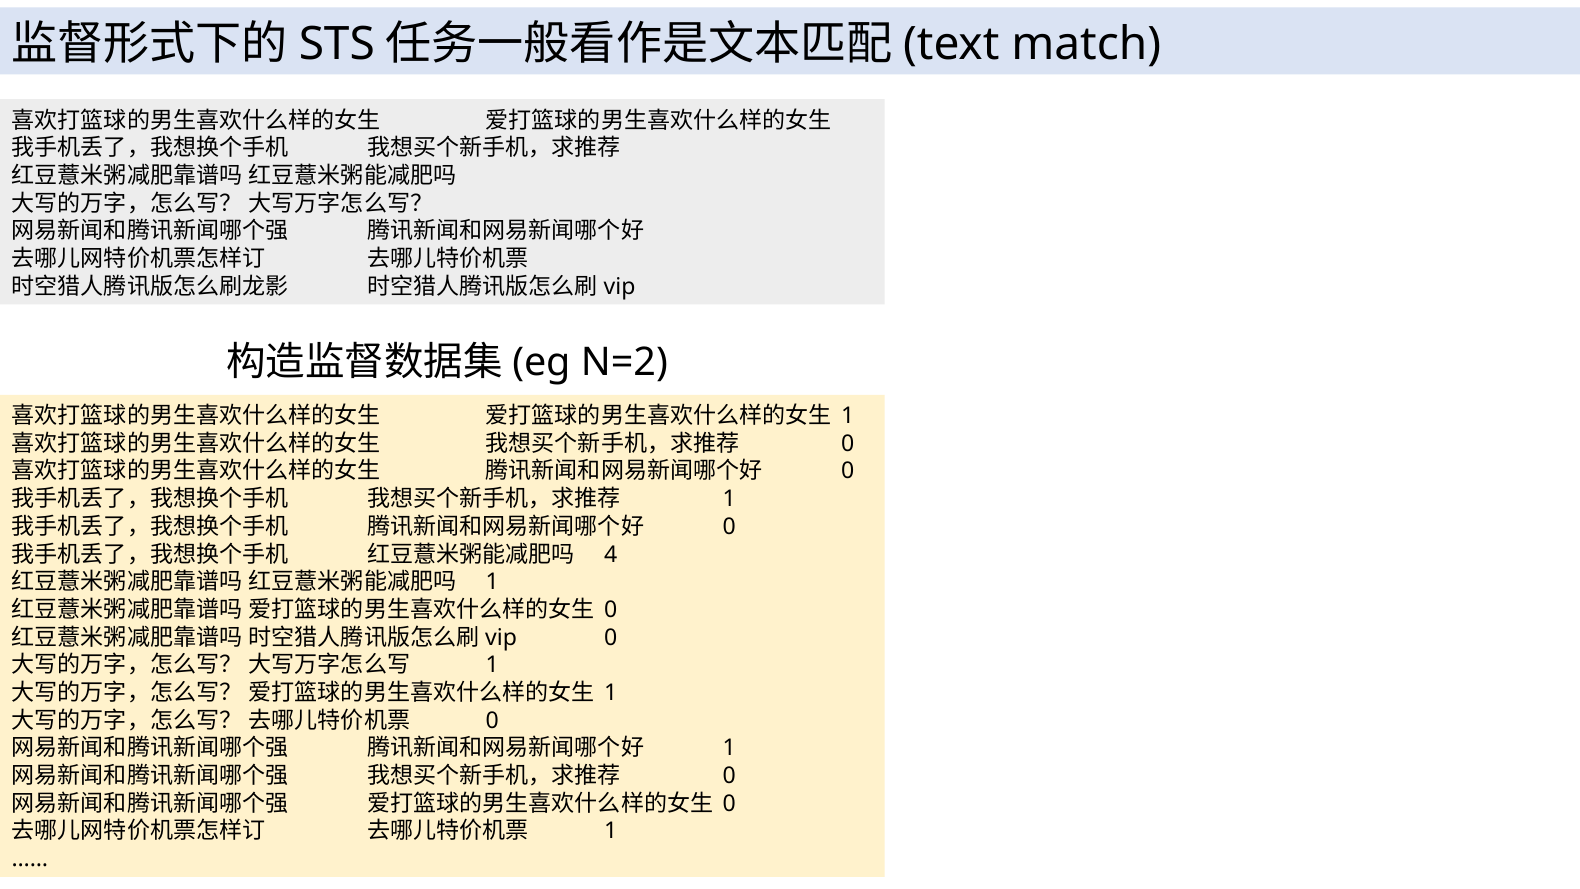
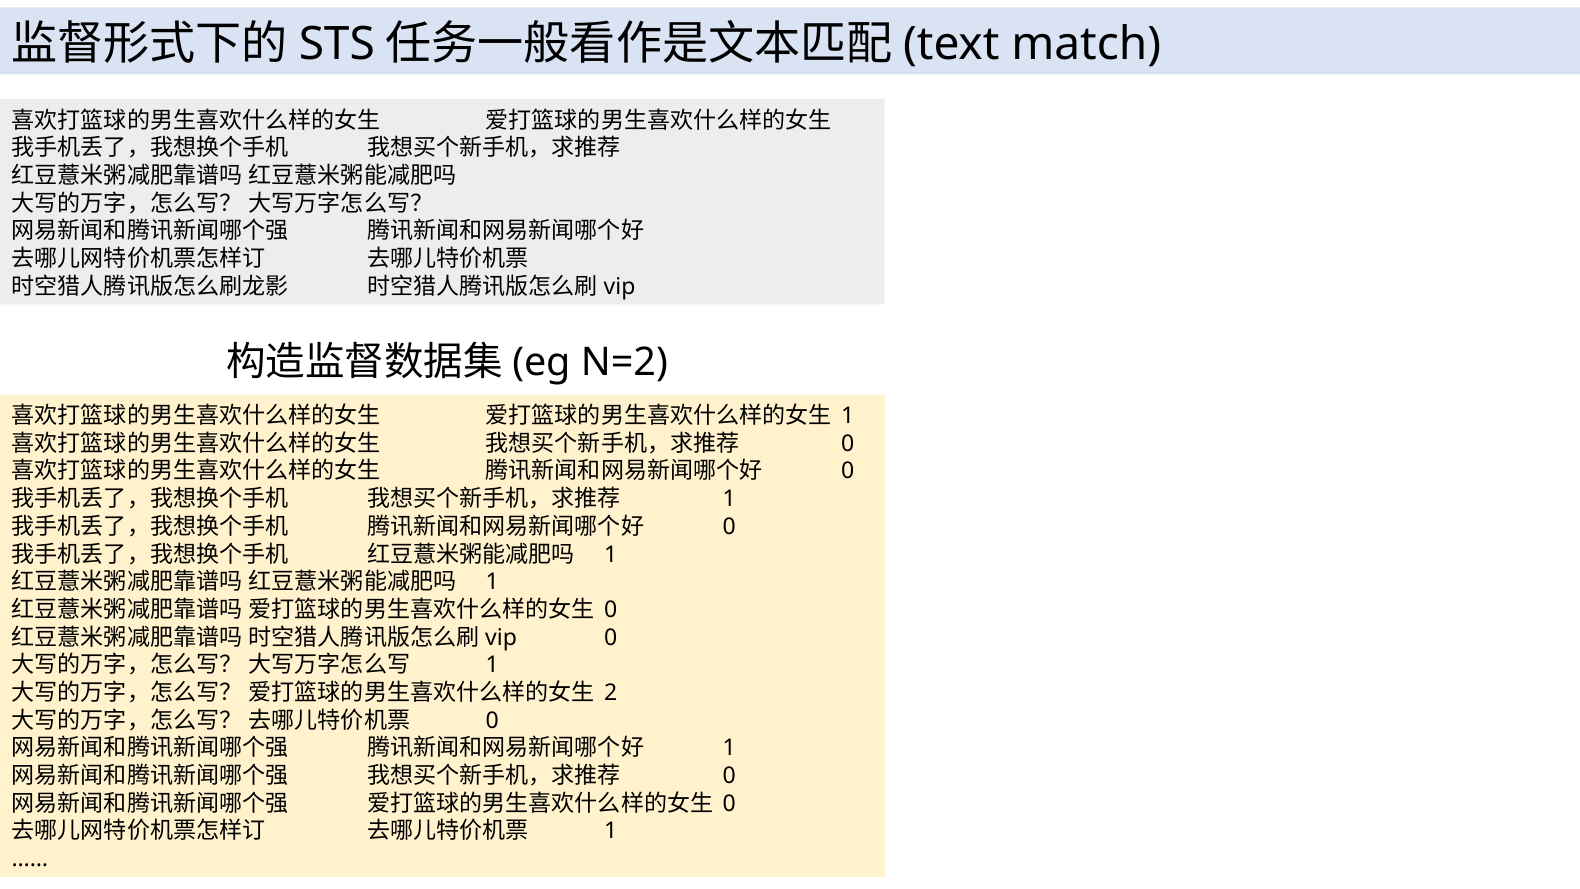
4: 4 -> 1 (611, 554)
1: 1 -> 2 (611, 693)
